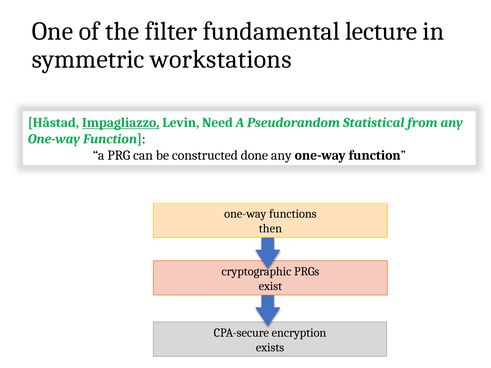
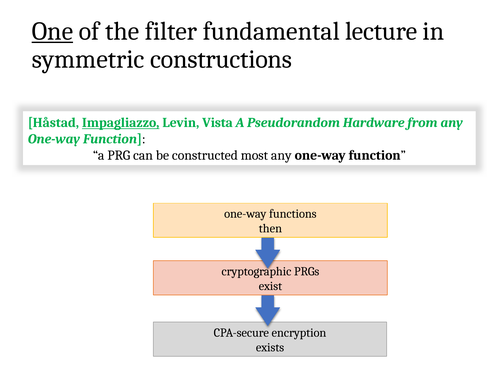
One underline: none -> present (52, 31)
workstations: workstations -> constructions (221, 59)
Need: Need -> Vista (218, 123)
Statistical: Statistical -> Hardware (374, 123)
done: done -> most (254, 156)
